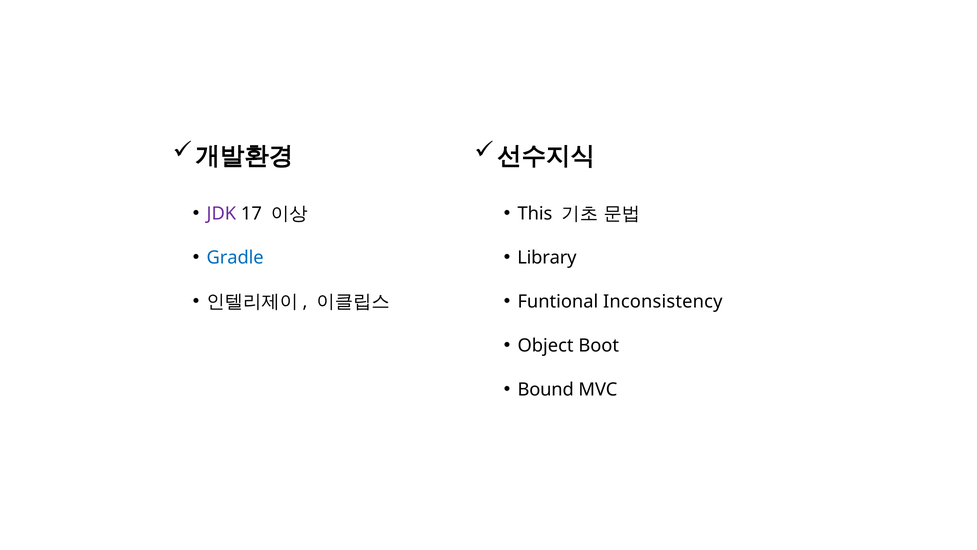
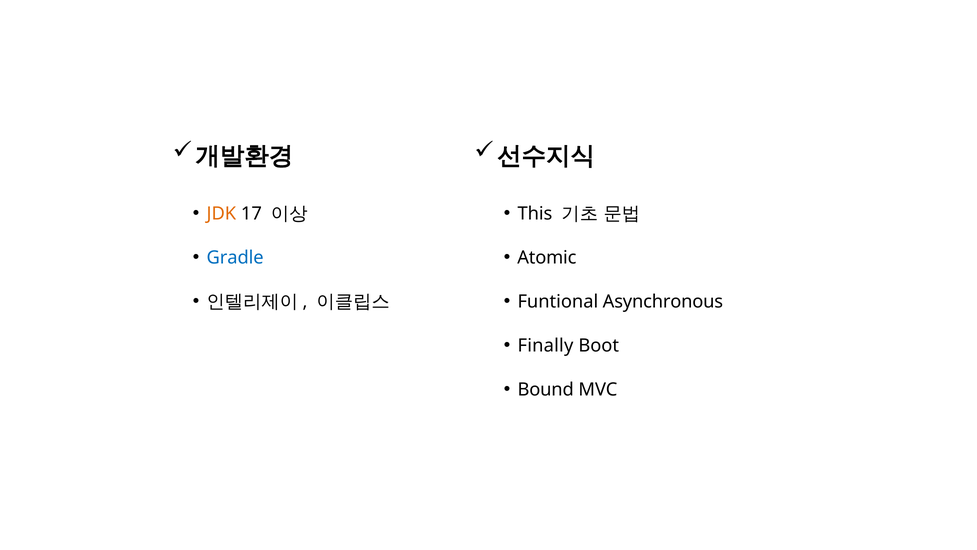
JDK colour: purple -> orange (221, 214)
Library: Library -> Atomic (547, 258)
Inconsistency: Inconsistency -> Asynchronous (663, 302)
Object: Object -> Finally (545, 345)
